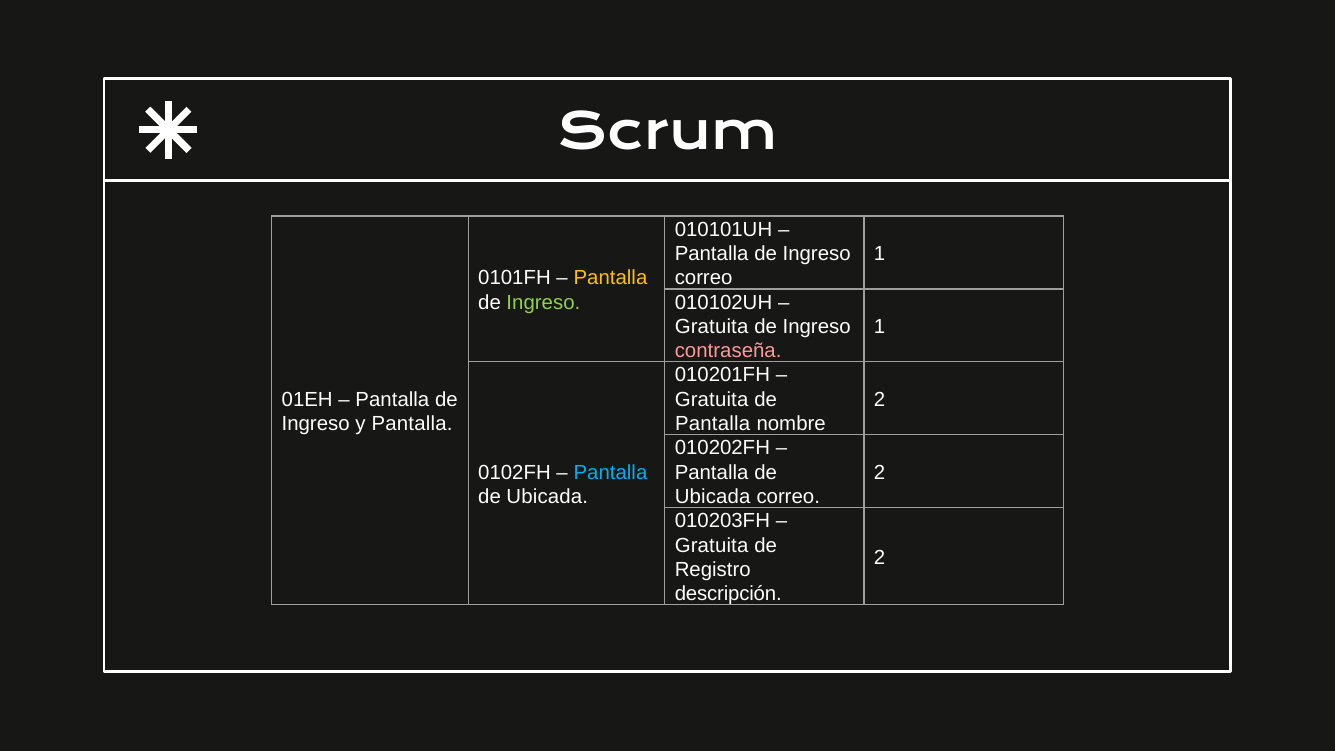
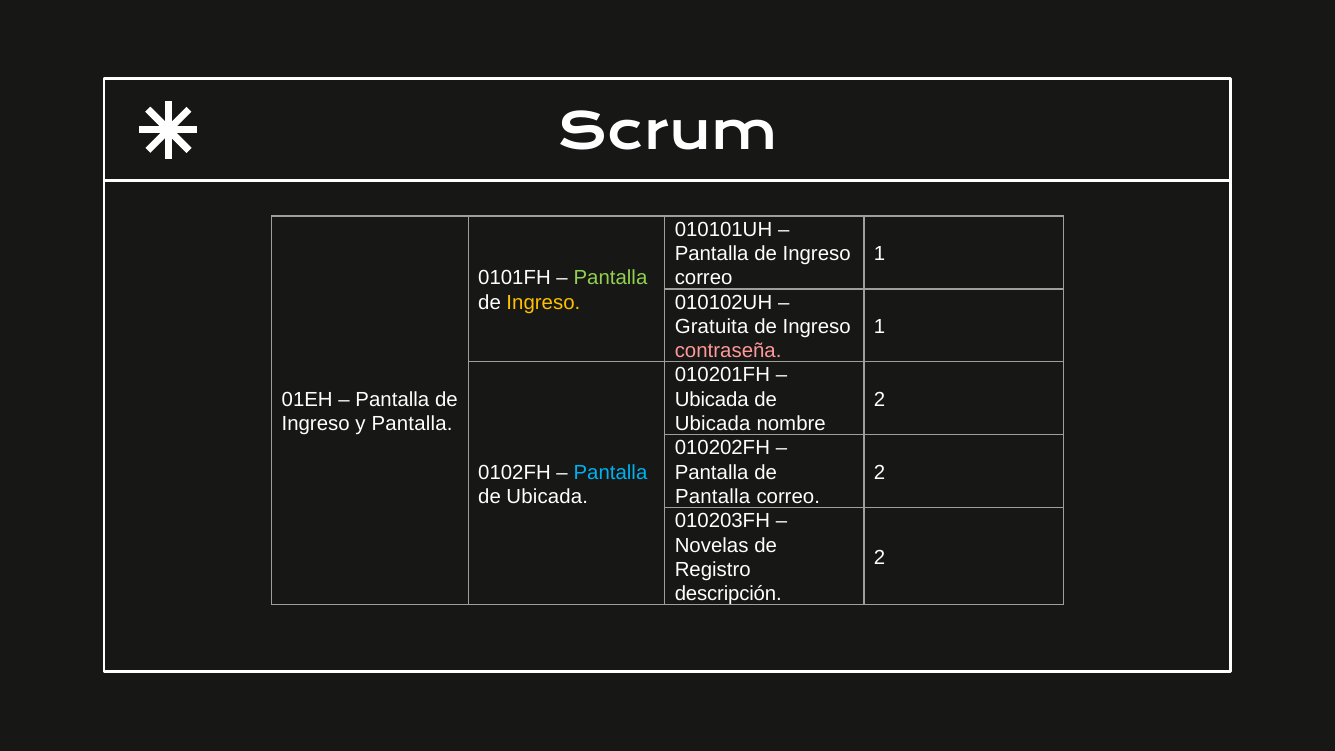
Pantalla colour: yellow -> light green (610, 278)
Ingreso colour: light green -> yellow (543, 302)
Gratuita: Gratuita -> Ubicada (712, 399)
Pantalla: Pantalla -> Ubicada (713, 424)
Ubicada: Ubicada -> Pantalla (713, 497)
Gratuita: Gratuita -> Novelas (712, 545)
